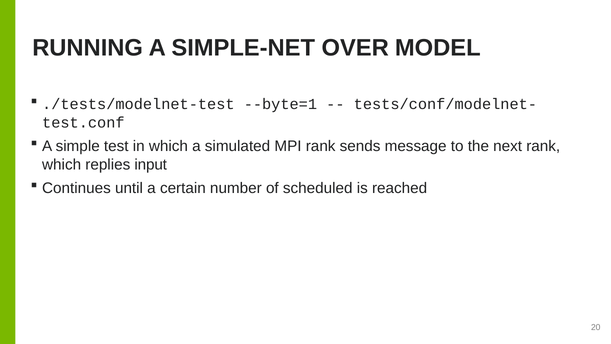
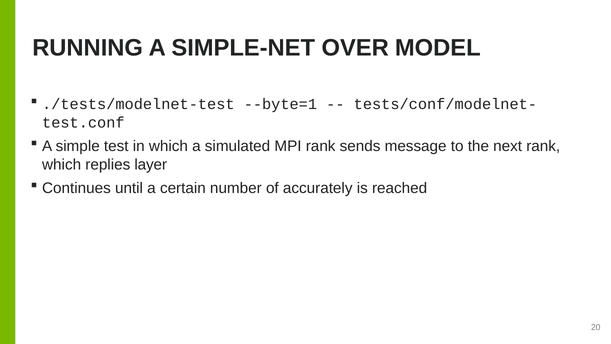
input: input -> layer (151, 164)
scheduled: scheduled -> accurately (318, 188)
